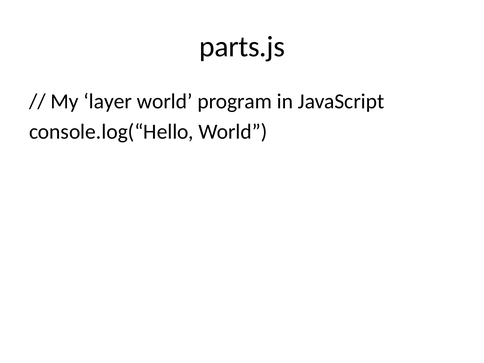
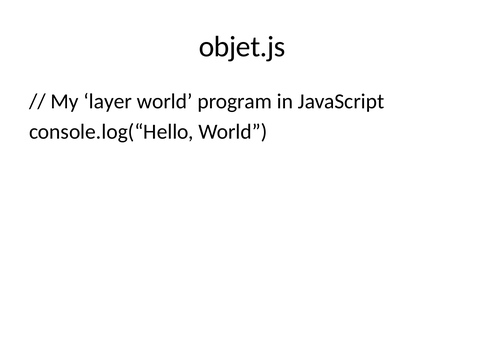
parts.js: parts.js -> objet.js (242, 47)
